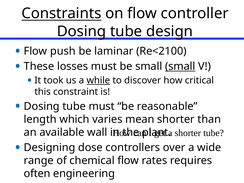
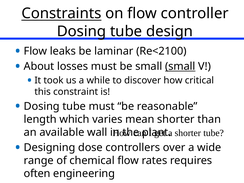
push: push -> leaks (63, 51)
These: These -> About (39, 66)
while underline: present -> none (98, 80)
